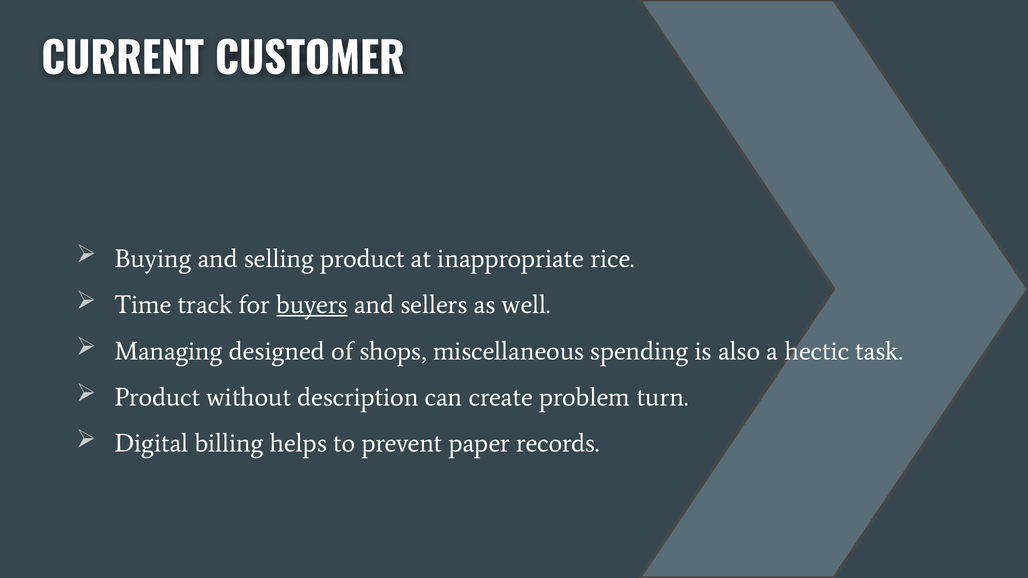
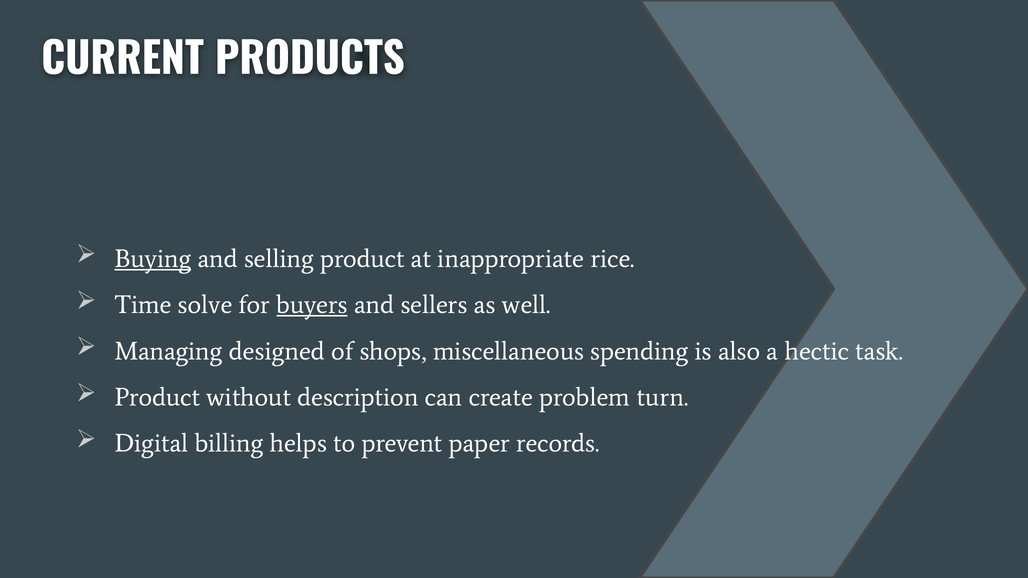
CUSTOMER: CUSTOMER -> PRODUCTS (310, 60)
Buying underline: none -> present (153, 259)
track: track -> solve (205, 305)
